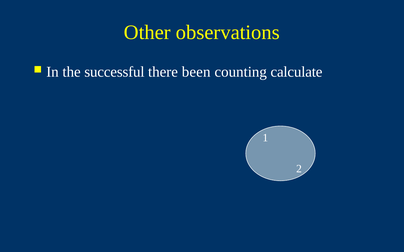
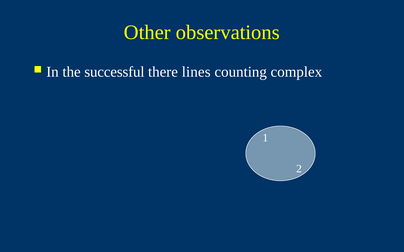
been: been -> lines (196, 72)
calculate: calculate -> complex (296, 72)
